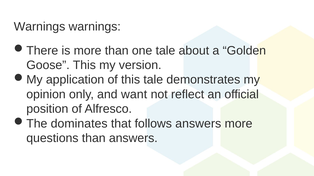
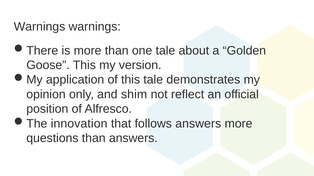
want: want -> shim (134, 95)
dominates: dominates -> innovation (79, 124)
